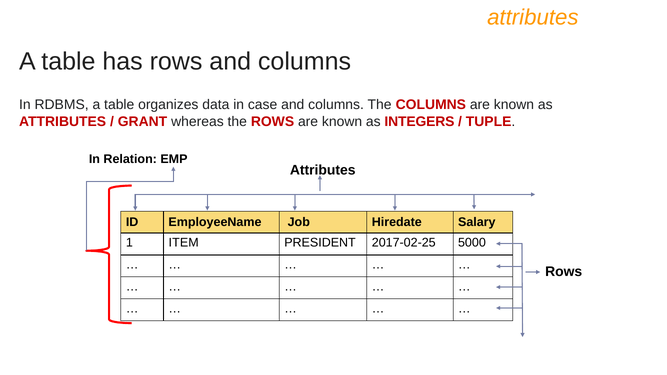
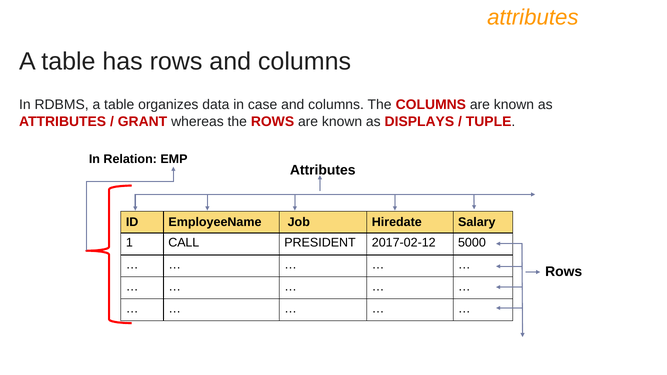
INTEGERS: INTEGERS -> DISPLAYS (419, 121)
ITEM: ITEM -> CALL (184, 243)
2017-02-25: 2017-02-25 -> 2017-02-12 (404, 243)
